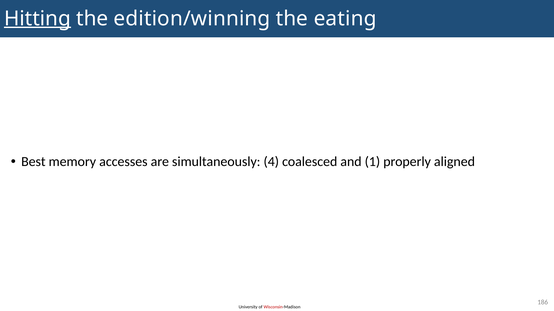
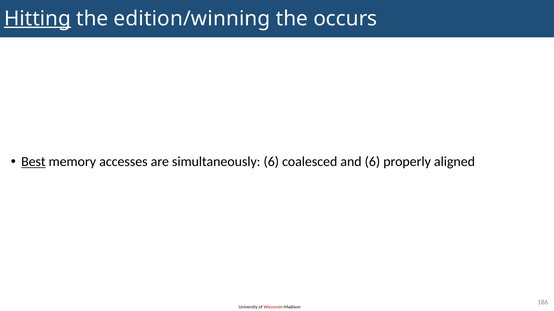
eating: eating -> occurs (345, 19)
Best underline: none -> present (33, 162)
simultaneously 4: 4 -> 6 (271, 162)
and 1: 1 -> 6 (372, 162)
